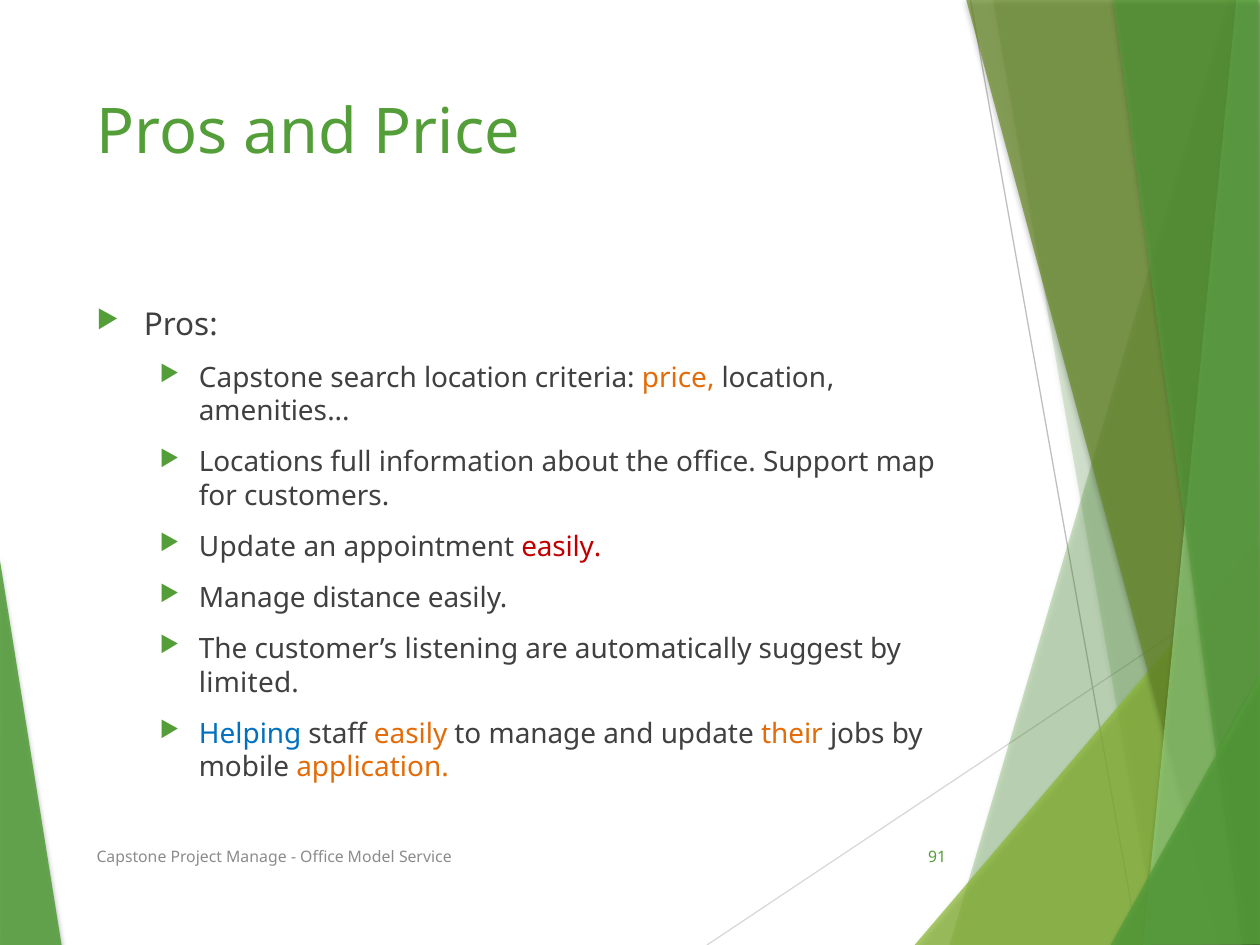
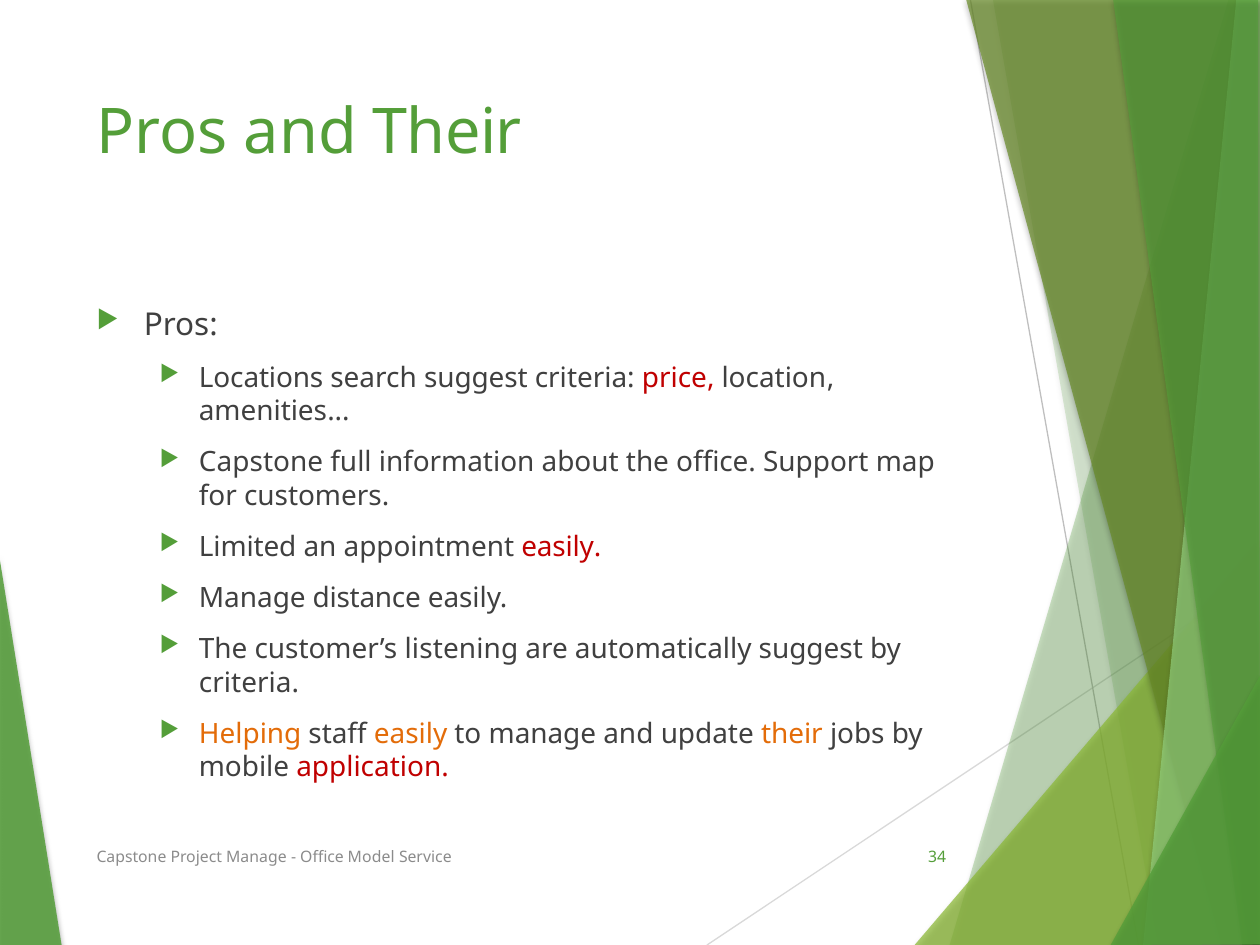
and Price: Price -> Their (447, 132)
Capstone: Capstone -> Locations (261, 378)
search location: location -> suggest (476, 378)
price colour: orange -> red (678, 378)
Locations: Locations -> Capstone (261, 463)
Update: Update -> Limited (248, 547)
limited: limited -> criteria (249, 683)
Helping colour: blue -> orange (250, 734)
application colour: orange -> red (373, 767)
91: 91 -> 34 (937, 857)
